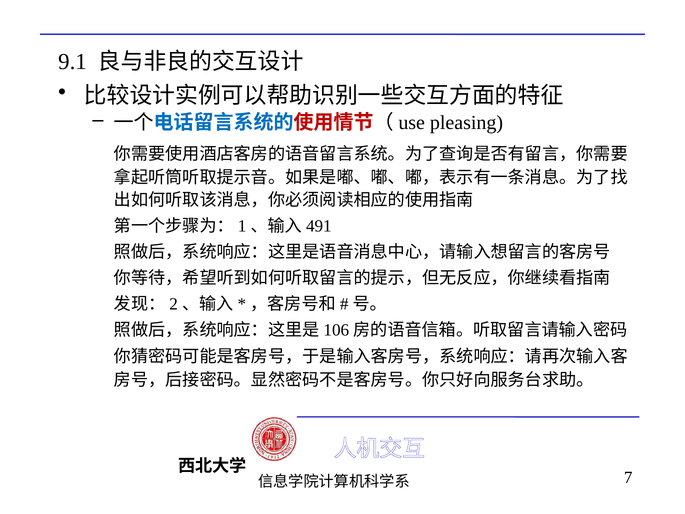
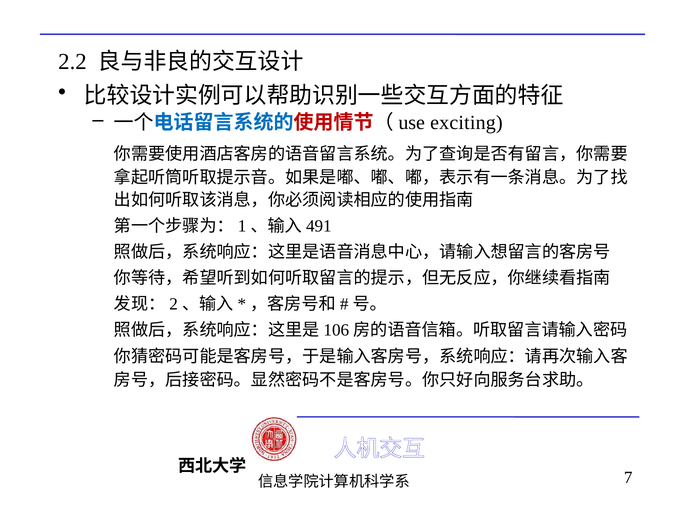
9.1: 9.1 -> 2.2 (73, 62)
pleasing: pleasing -> exciting (466, 123)
